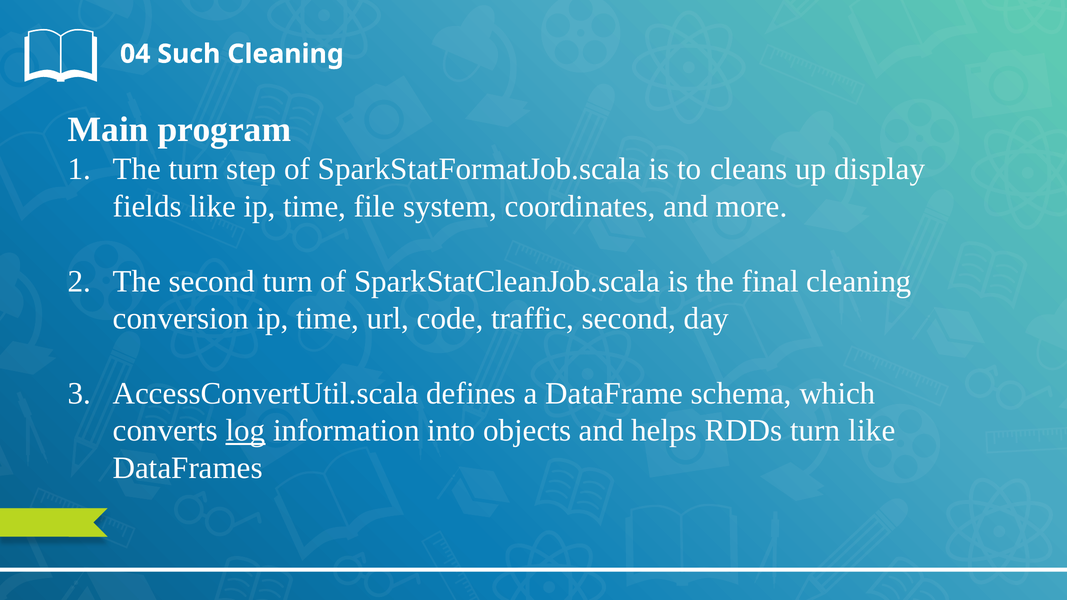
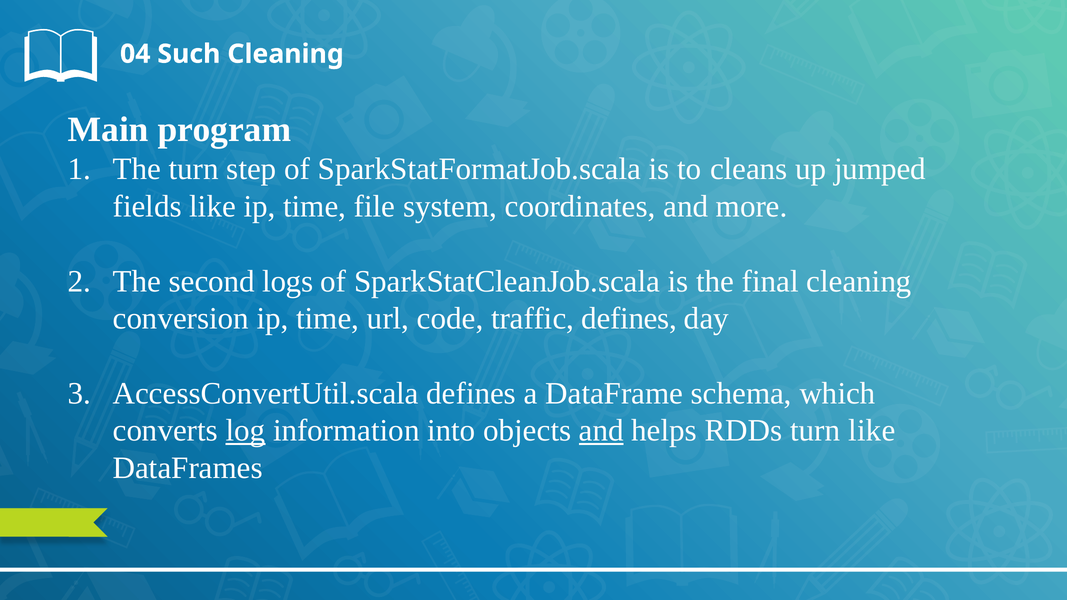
display: display -> jumped (880, 169)
second turn: turn -> logs (288, 281)
traffic second: second -> defines (629, 319)
and underline: none -> present (601, 431)
